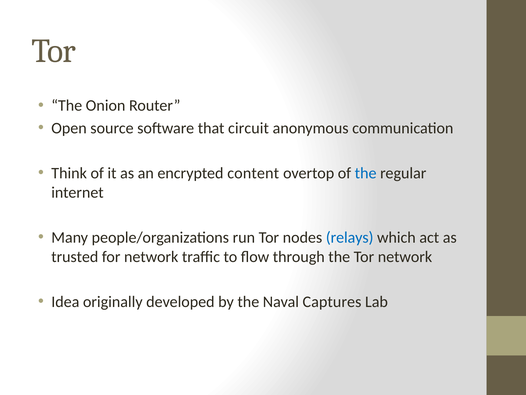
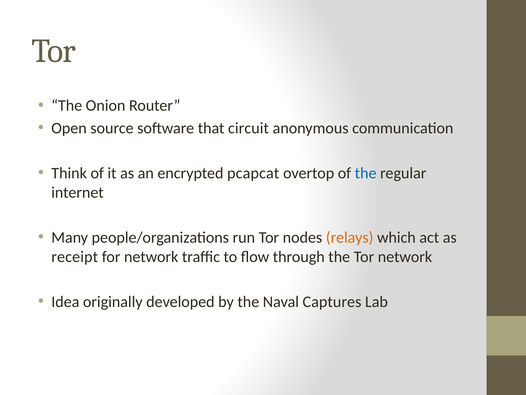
content: content -> pcapcat (253, 173)
relays colour: blue -> orange (350, 237)
trusted: trusted -> receipt (75, 256)
